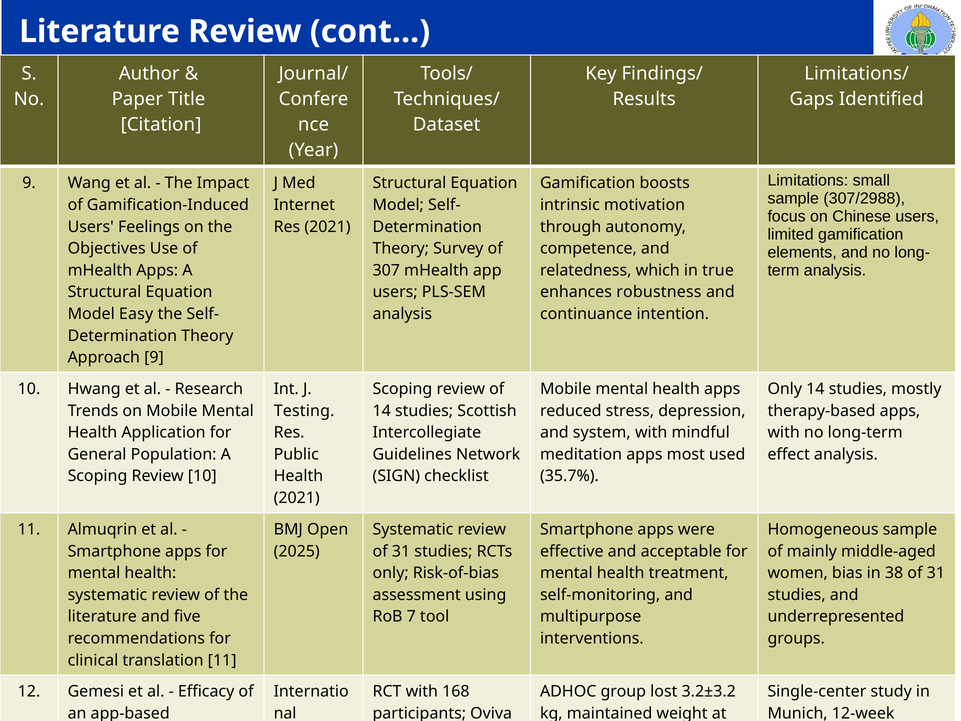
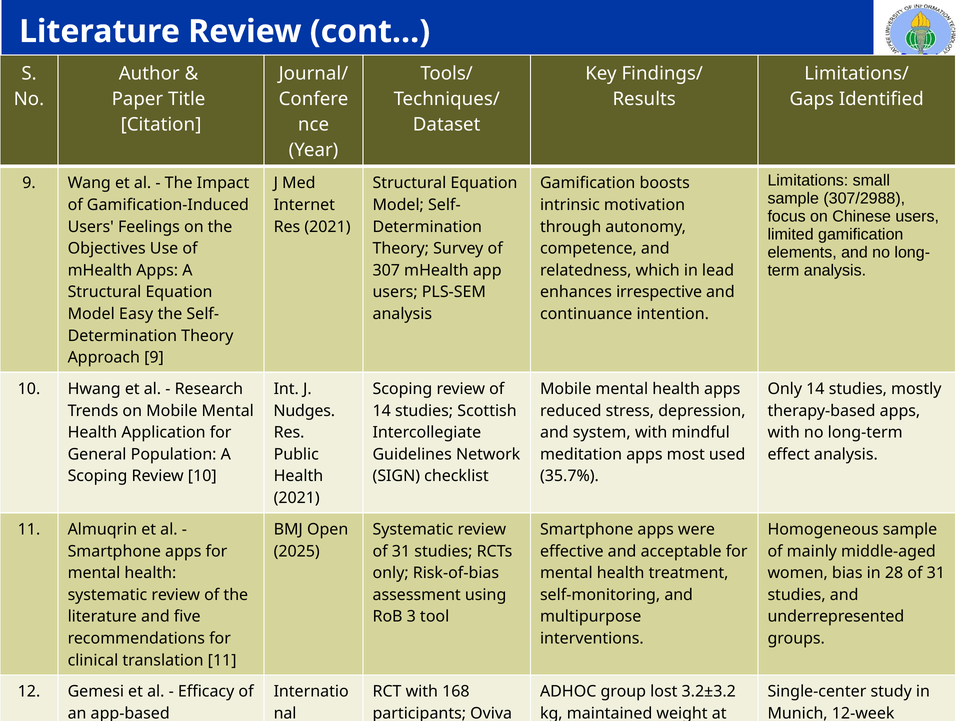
true: true -> lead (718, 270)
robustness: robustness -> irrespective (659, 292)
Testing: Testing -> Nudges (304, 411)
38: 38 -> 28 (894, 573)
7: 7 -> 3 (411, 616)
